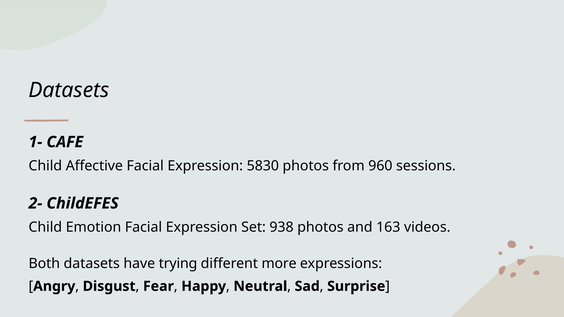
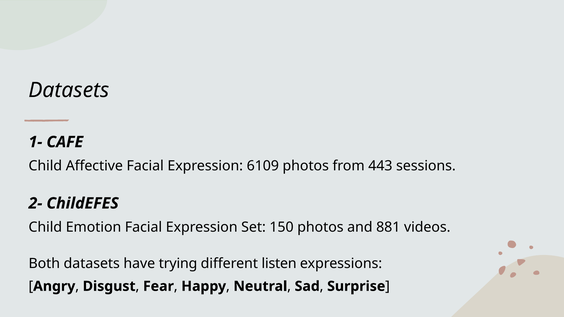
5830: 5830 -> 6109 (263, 166)
960: 960 -> 443 (380, 166)
938: 938 -> 150 (282, 227)
163: 163 -> 881 (388, 227)
more: more -> listen (279, 264)
